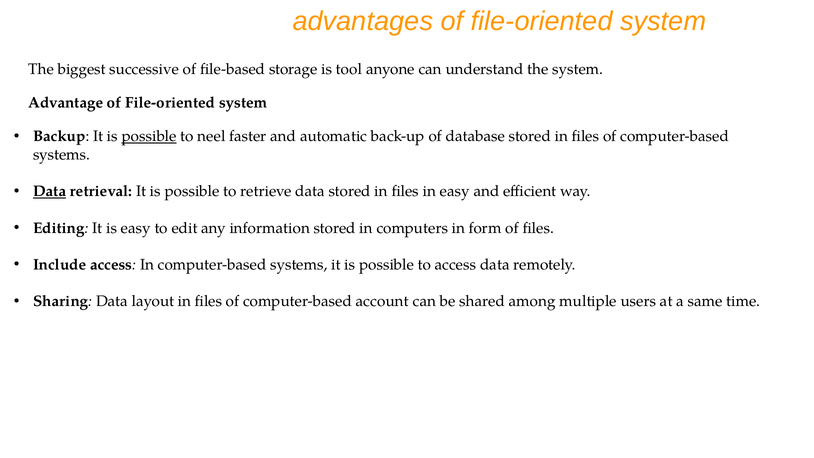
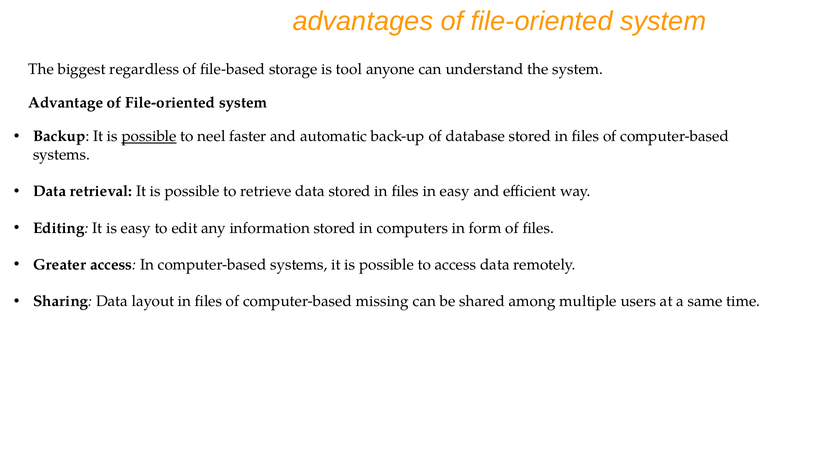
successive: successive -> regardless (144, 69)
Data underline: present -> none (50, 191)
Include: Include -> Greater (60, 265)
account: account -> missing (382, 301)
